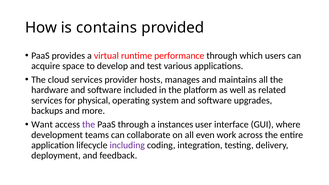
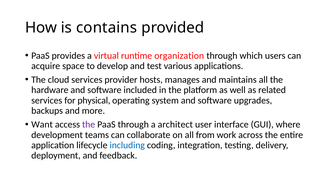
performance: performance -> organization (179, 56)
instances: instances -> architect (175, 125)
even: even -> from (205, 135)
including colour: purple -> blue (127, 145)
